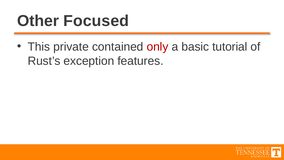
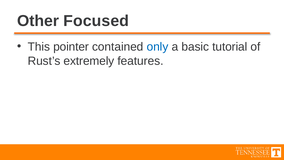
private: private -> pointer (71, 47)
only colour: red -> blue (157, 47)
exception: exception -> extremely (89, 61)
